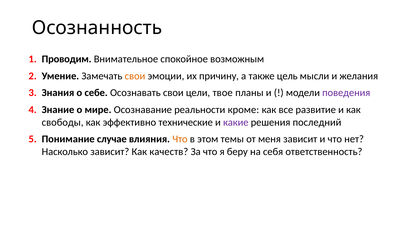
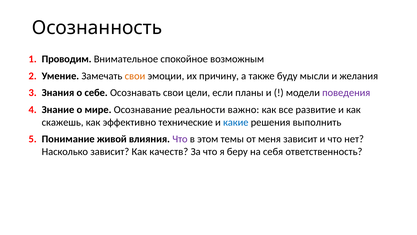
цель: цель -> буду (287, 76)
твое: твое -> если (223, 93)
кроме: кроме -> важно (243, 110)
свободы: свободы -> скажешь (63, 122)
какие colour: purple -> blue (236, 122)
последний: последний -> выполнить (317, 122)
случае: случае -> живой (112, 139)
Что colour: orange -> purple (180, 139)
